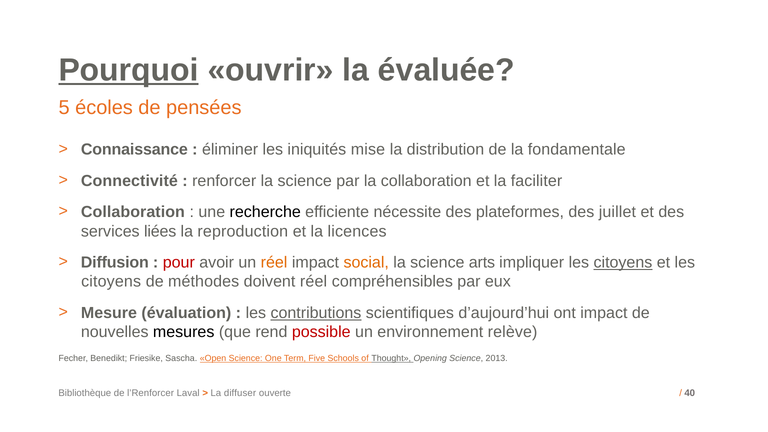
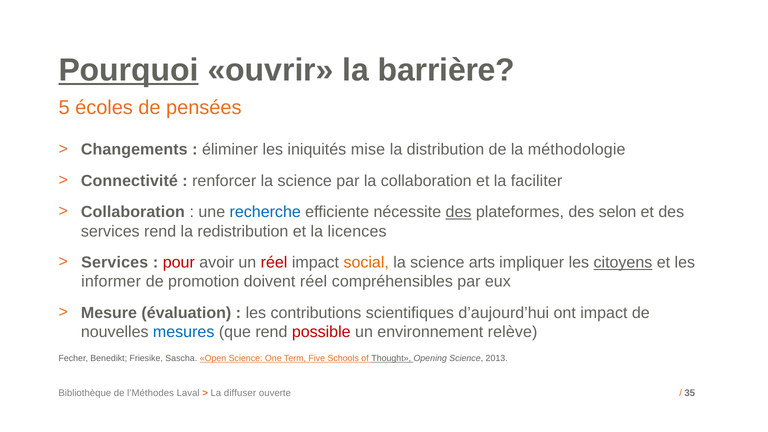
évaluée: évaluée -> barrière (446, 70)
Connaissance: Connaissance -> Changements (134, 150)
fondamentale: fondamentale -> méthodologie (577, 150)
recherche colour: black -> blue (265, 212)
des underline: none -> present (459, 212)
juillet: juillet -> selon (618, 212)
services liées: liées -> rend (160, 231)
reproduction: reproduction -> redistribution (243, 231)
Diffusion: Diffusion -> Services (115, 262)
réel colour: orange -> red (274, 262)
citoyens: citoyens -> informer (111, 282)
méthodes: méthodes -> promotion (204, 282)
contributions underline: present -> none (316, 313)
mesures colour: black -> blue (184, 332)
l’Renforcer: l’Renforcer -> l’Méthodes (151, 393)
40: 40 -> 35 (690, 393)
